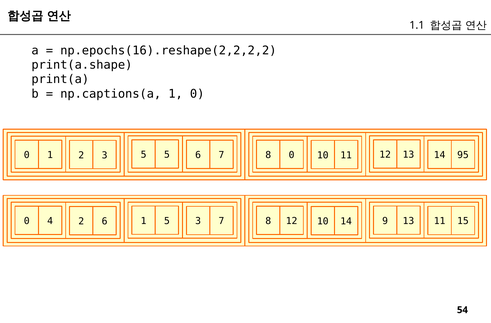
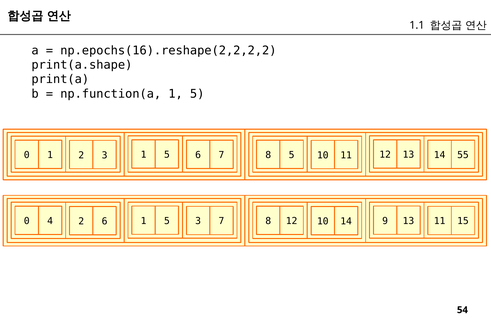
np.captions(a: np.captions(a -> np.function(a (111, 94)
0: 0 -> 5 (197, 94)
3 5: 5 -> 1 (144, 154)
8 0: 0 -> 5 (292, 155)
95: 95 -> 55 (463, 155)
